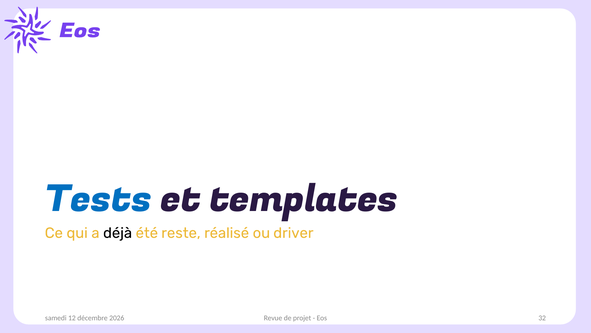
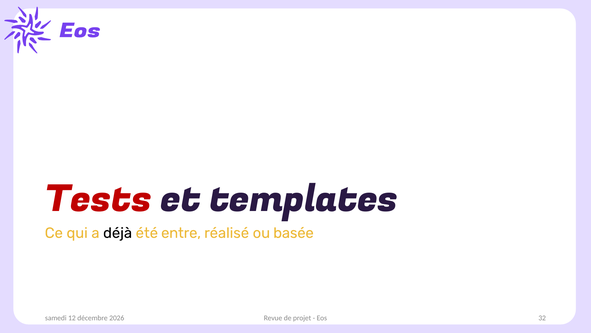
Tests colour: blue -> red (98, 199)
reste: reste -> entre (181, 233)
driver: driver -> basée (293, 233)
